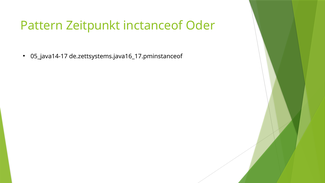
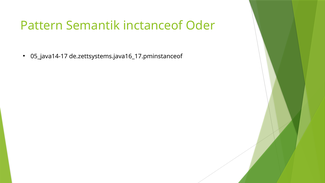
Zeitpunkt: Zeitpunkt -> Semantik (93, 26)
